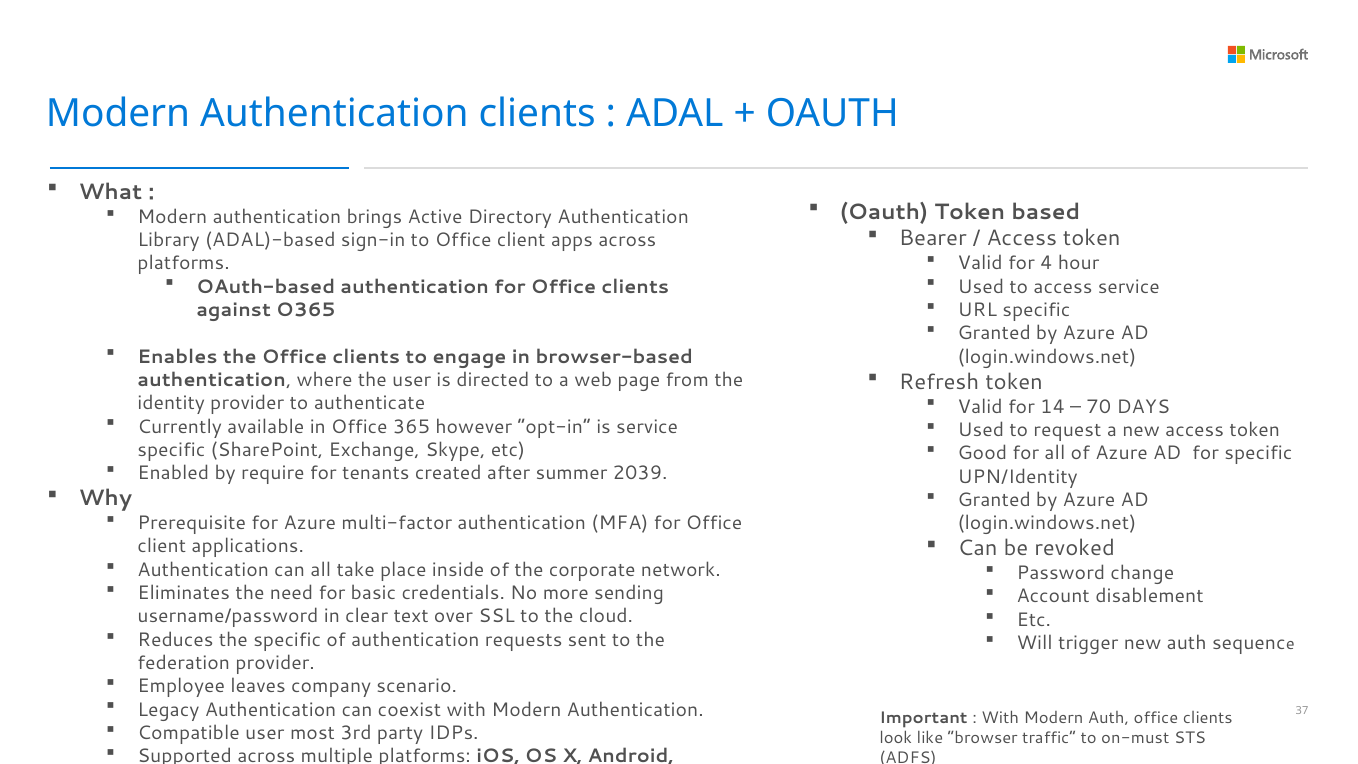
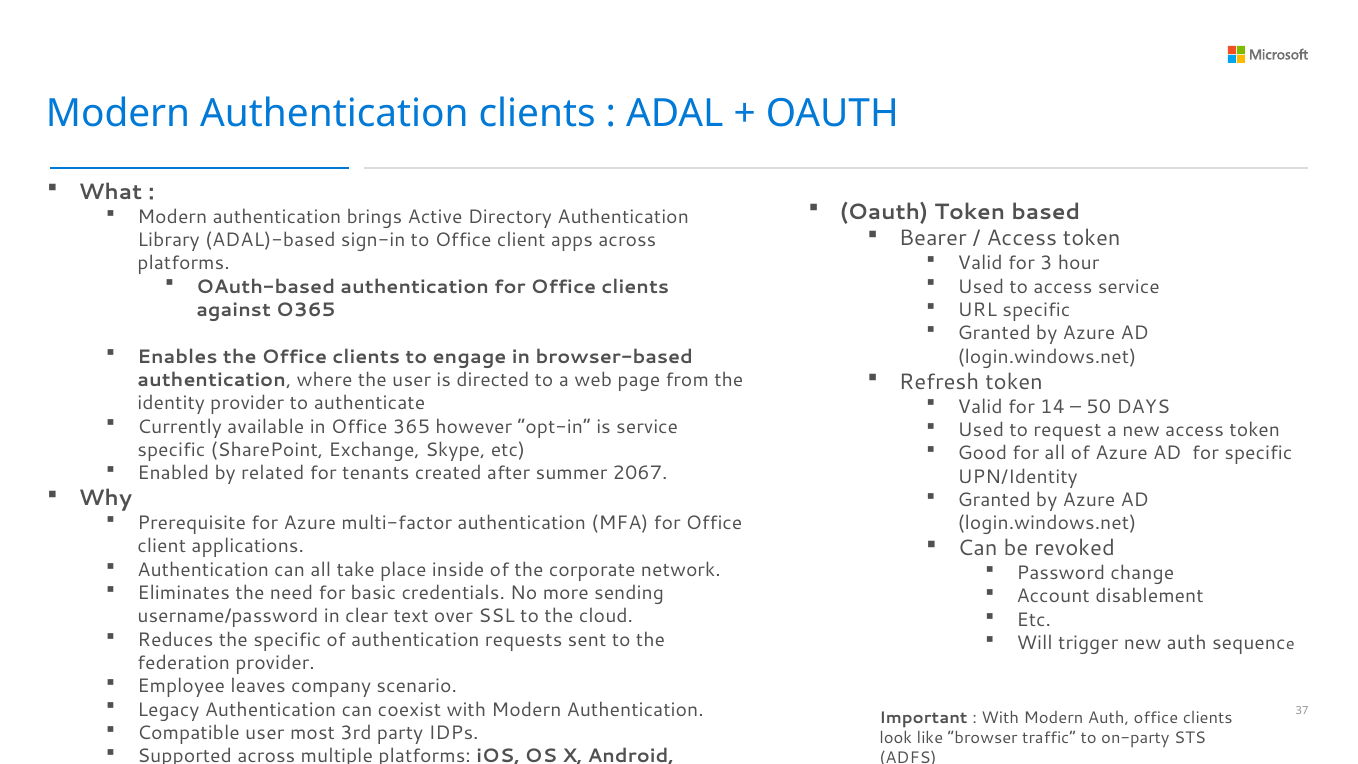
4: 4 -> 3 (1046, 263)
70: 70 -> 50 (1099, 407)
require: require -> related (273, 473)
2039: 2039 -> 2067 (640, 473)
on-must: on-must -> on-party (1135, 738)
